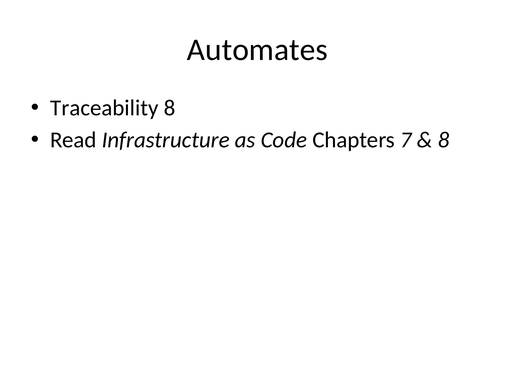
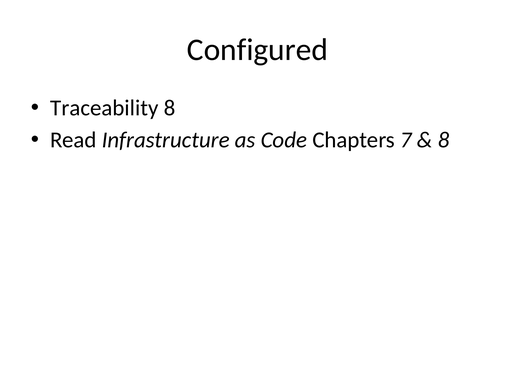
Automates: Automates -> Configured (257, 50)
